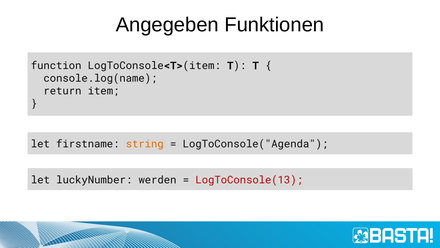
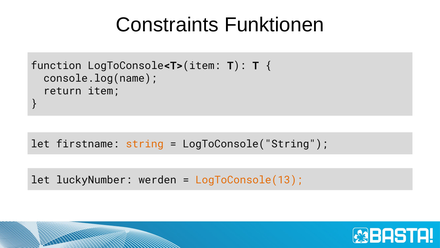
Angegeben: Angegeben -> Constraints (167, 25)
LogToConsole("Agenda: LogToConsole("Agenda -> LogToConsole("String (255, 144)
LogToConsole(13 colour: red -> orange (249, 179)
